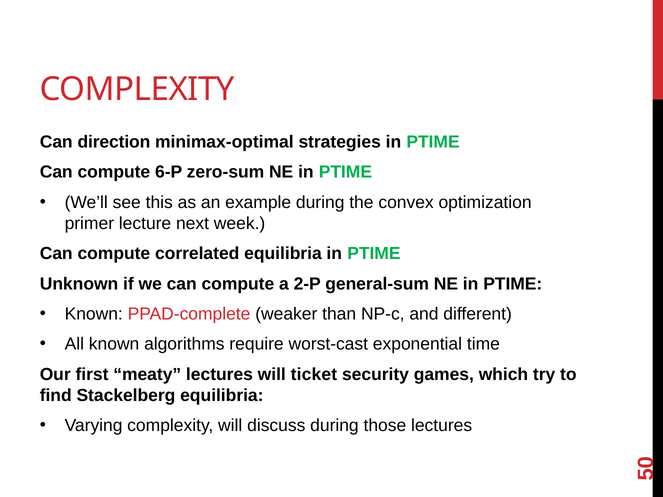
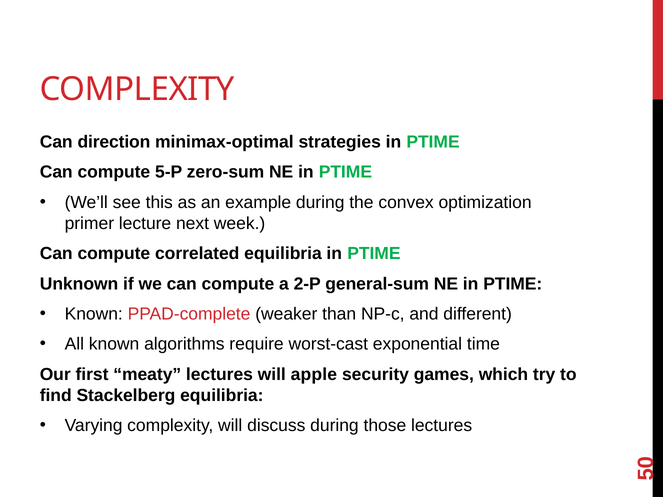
6-P: 6-P -> 5-P (169, 172)
ticket: ticket -> apple (314, 374)
